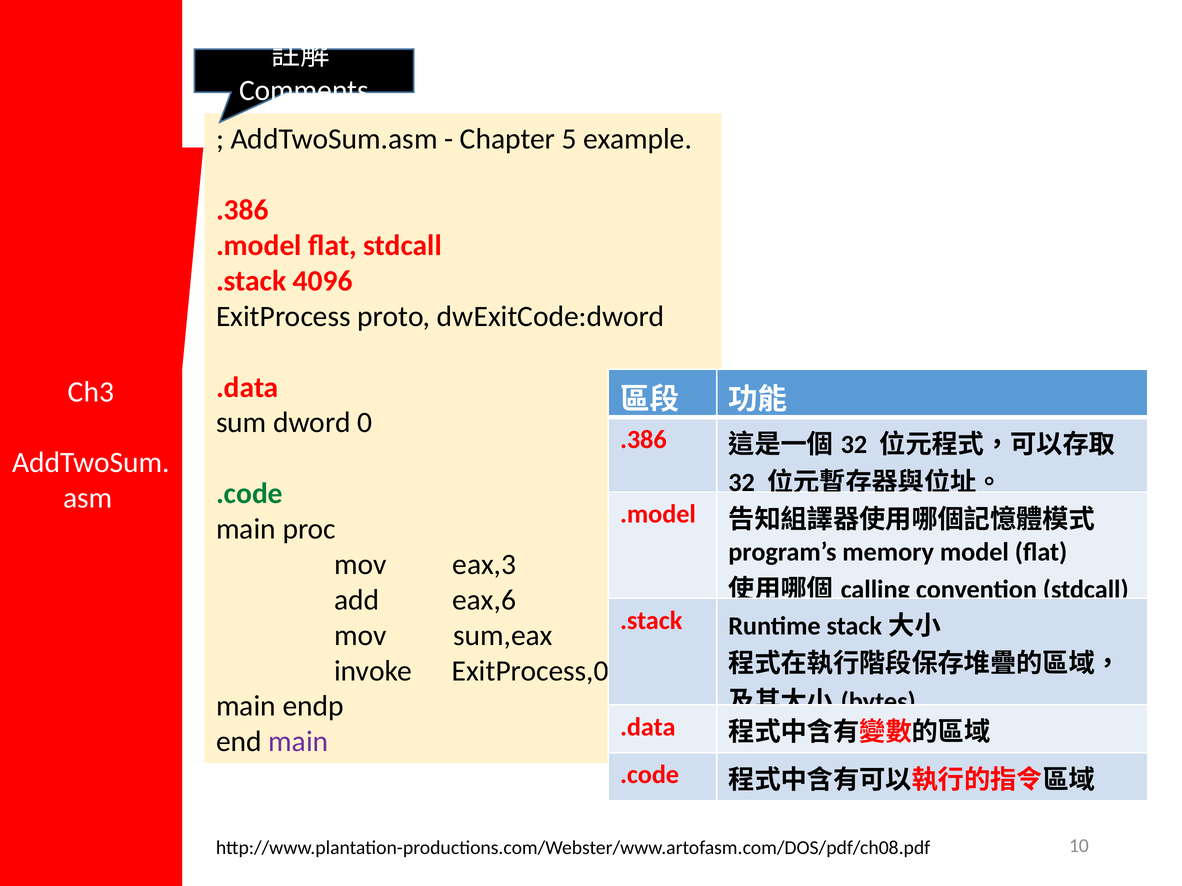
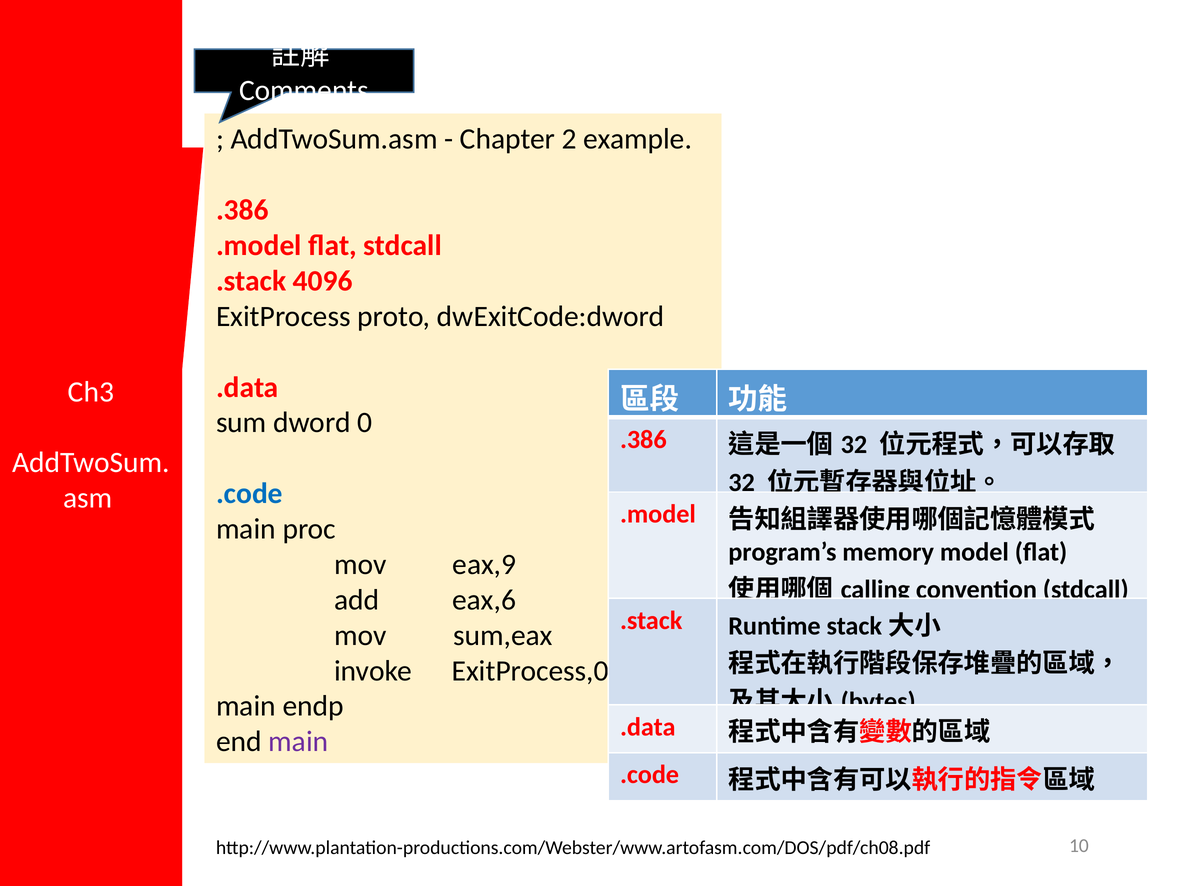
5: 5 -> 2 (569, 139)
.code colour: green -> blue (249, 494)
eax,3: eax,3 -> eax,9 (484, 565)
